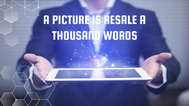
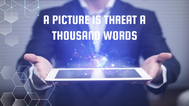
RESALE: RESALE -> THREAT (120, 20)
